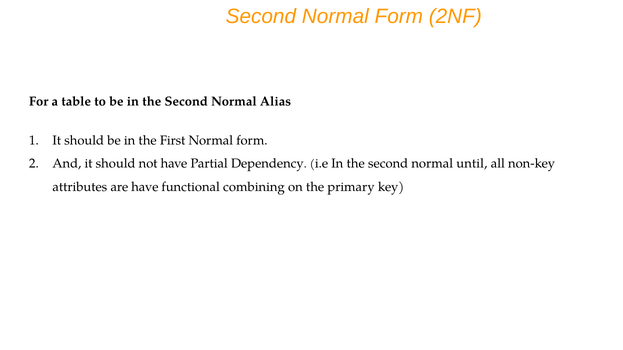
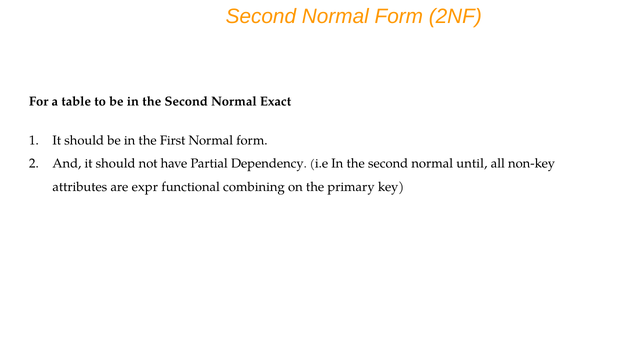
Alias: Alias -> Exact (276, 102)
are have: have -> expr (145, 187)
